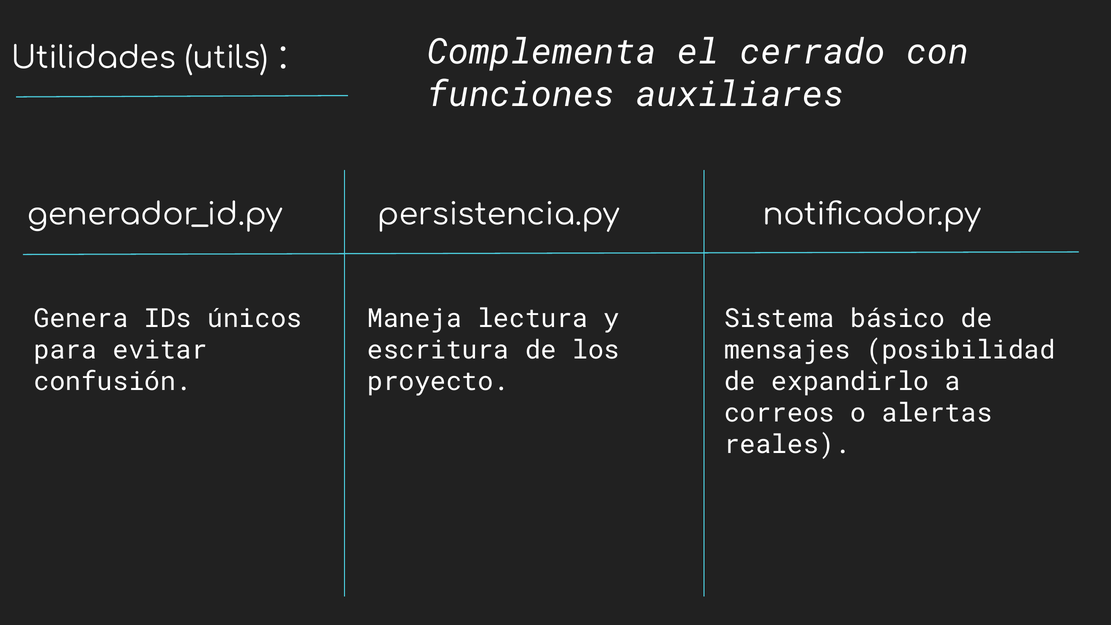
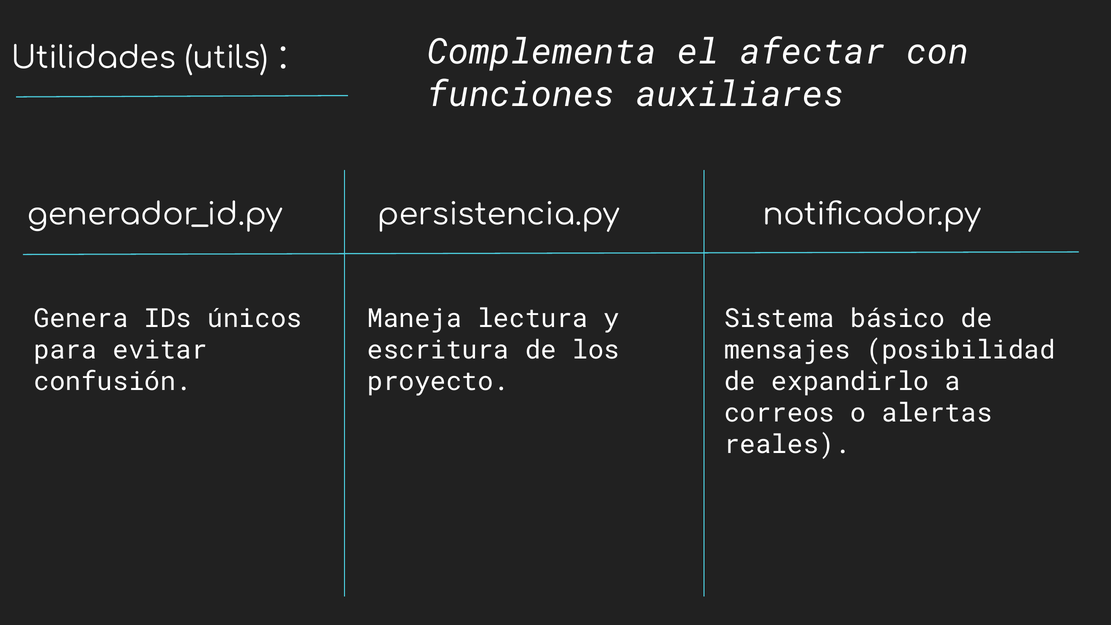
cerrado: cerrado -> afectar (813, 52)
